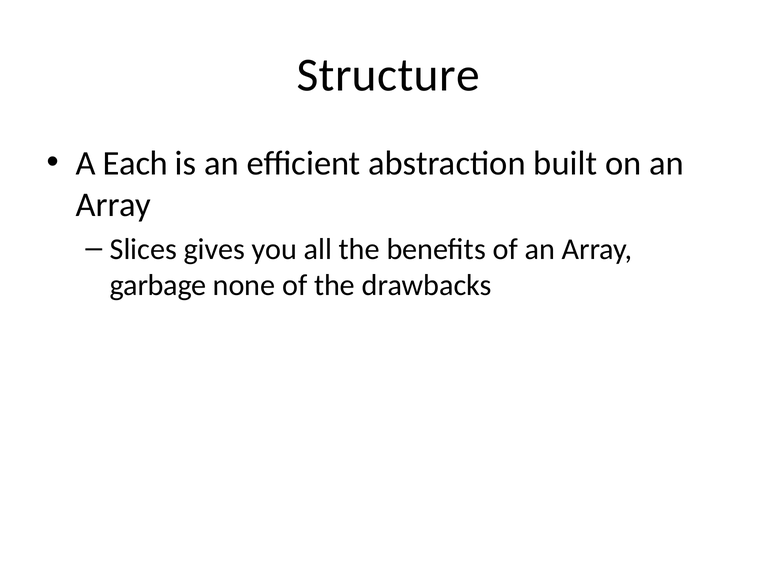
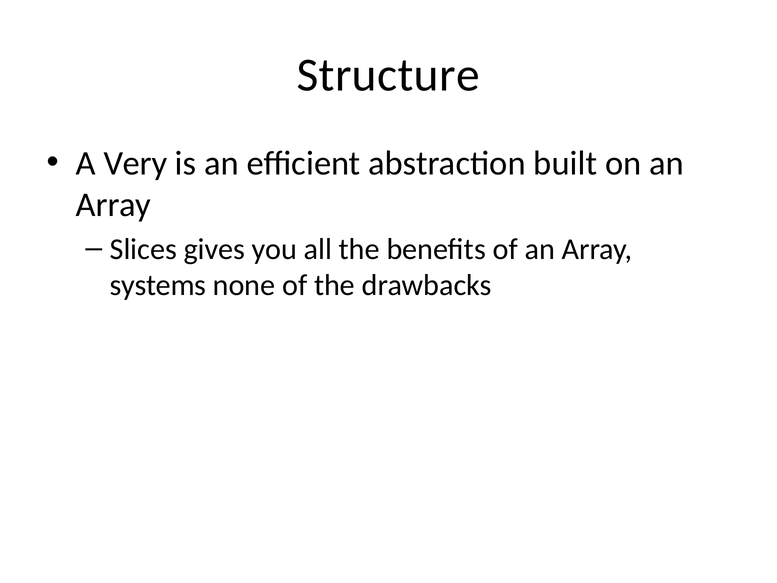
Each: Each -> Very (135, 163)
garbage: garbage -> systems (158, 285)
